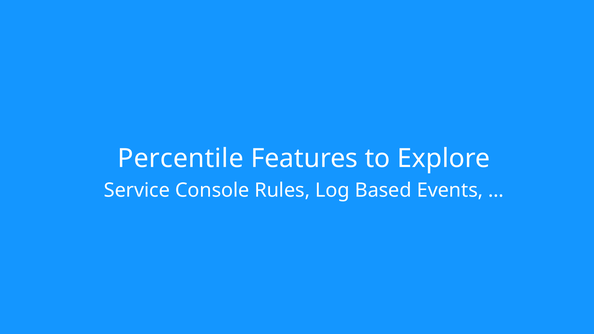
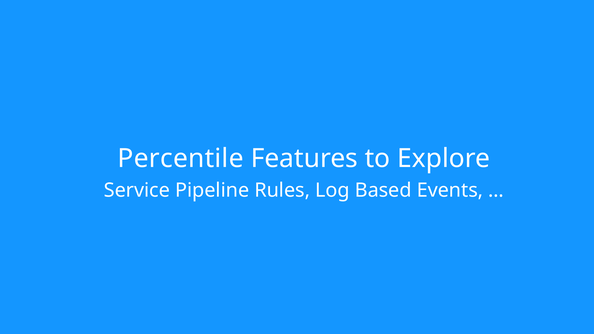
Console: Console -> Pipeline (212, 190)
